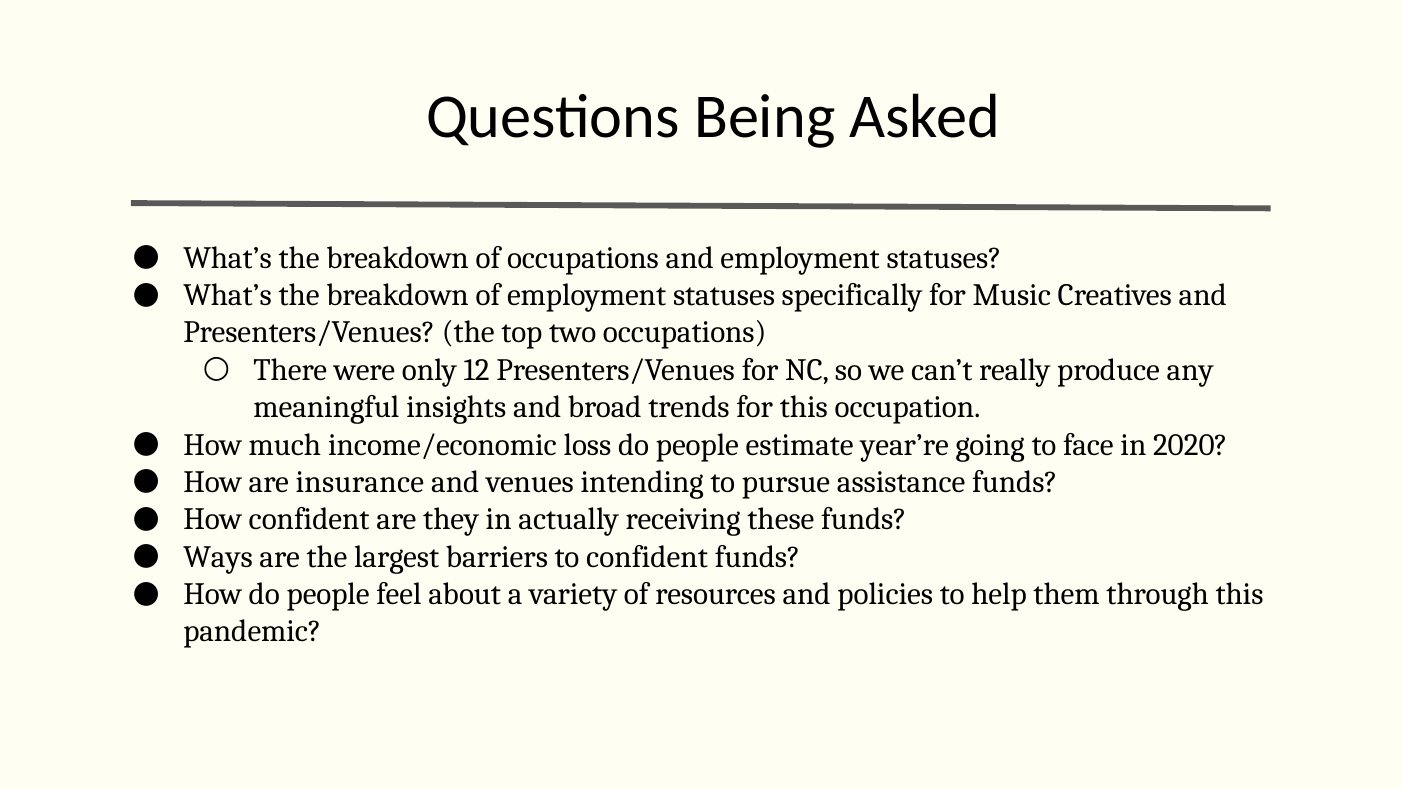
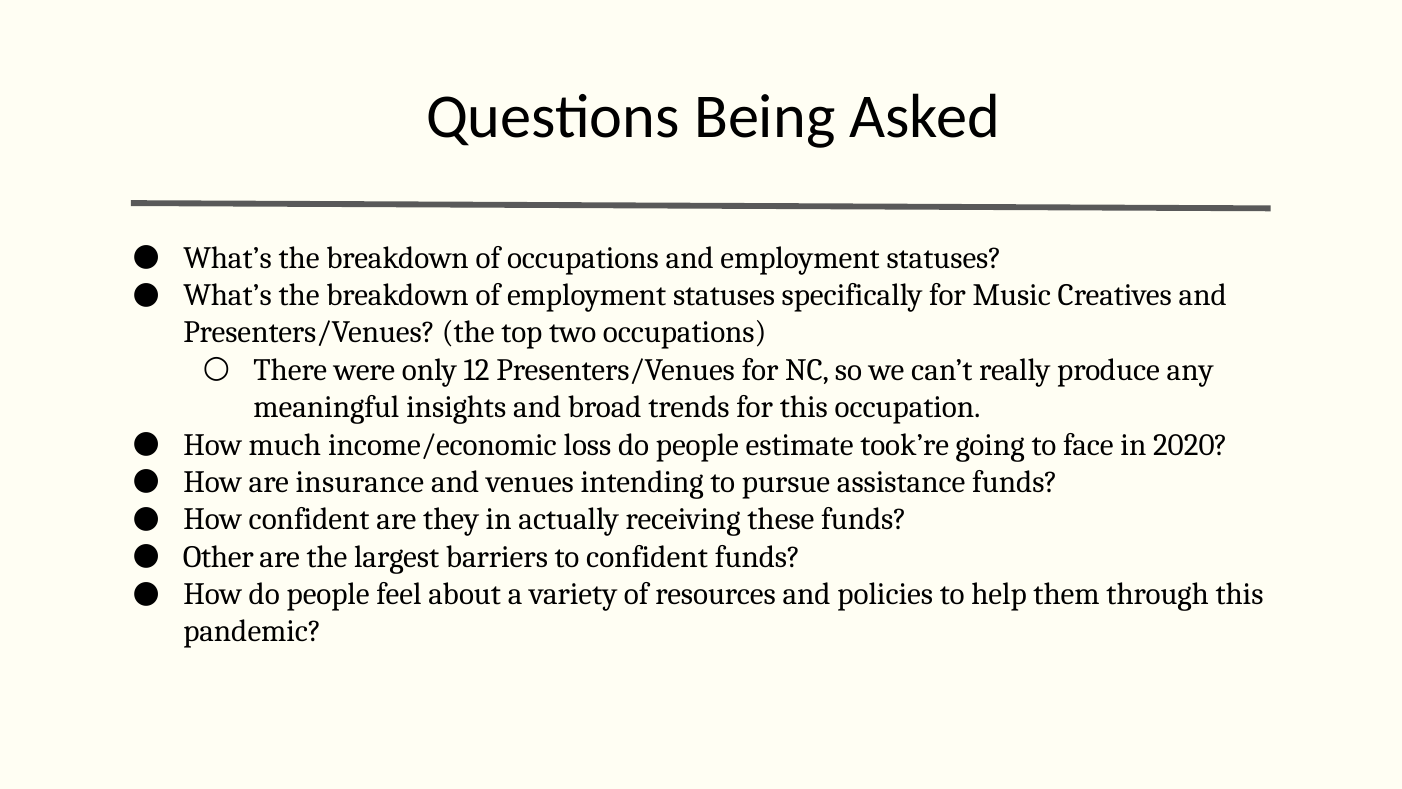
year’re: year’re -> took’re (905, 445)
Ways: Ways -> Other (218, 557)
